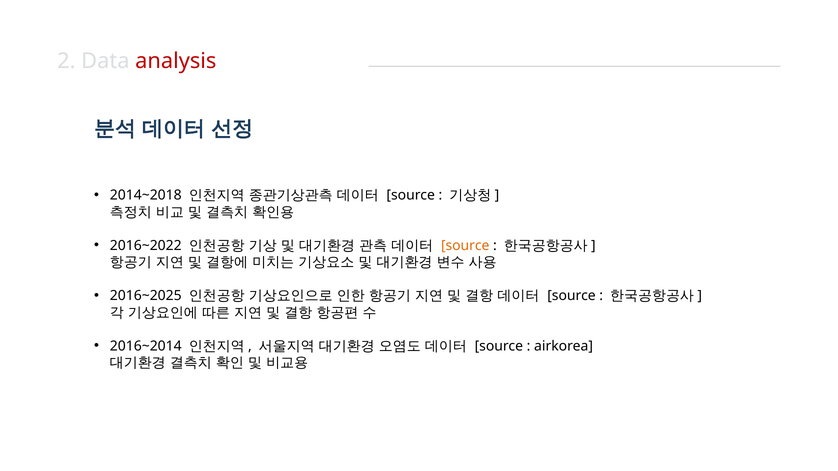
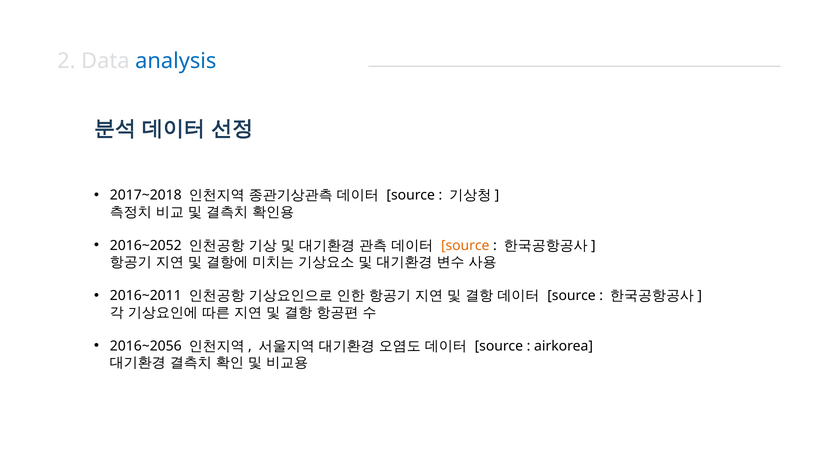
analysis colour: red -> blue (176, 61)
2014~2018: 2014~2018 -> 2017~2018 (146, 195)
2016~2022: 2016~2022 -> 2016~2052 (146, 246)
2016~2025: 2016~2025 -> 2016~2011 (146, 296)
2016~2014: 2016~2014 -> 2016~2056 (146, 346)
